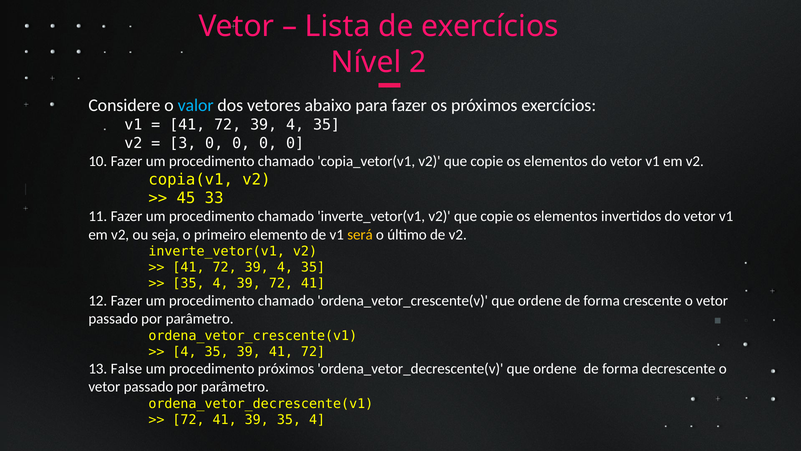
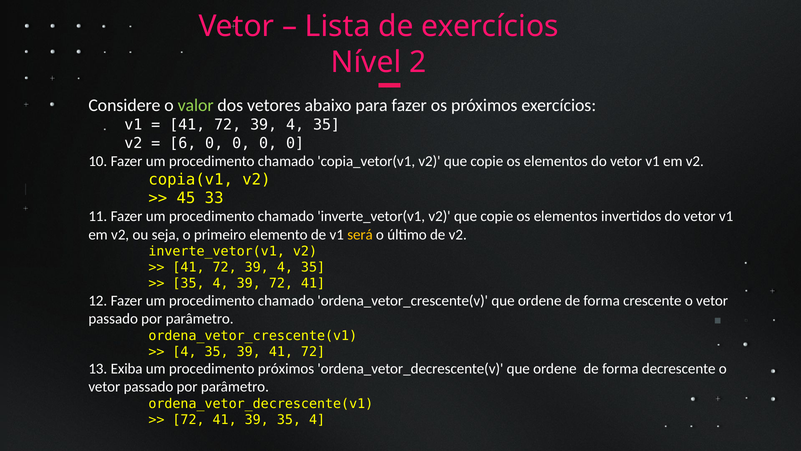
valor colour: light blue -> light green (196, 105)
3: 3 -> 6 (183, 143)
False: False -> Exiba (127, 368)
